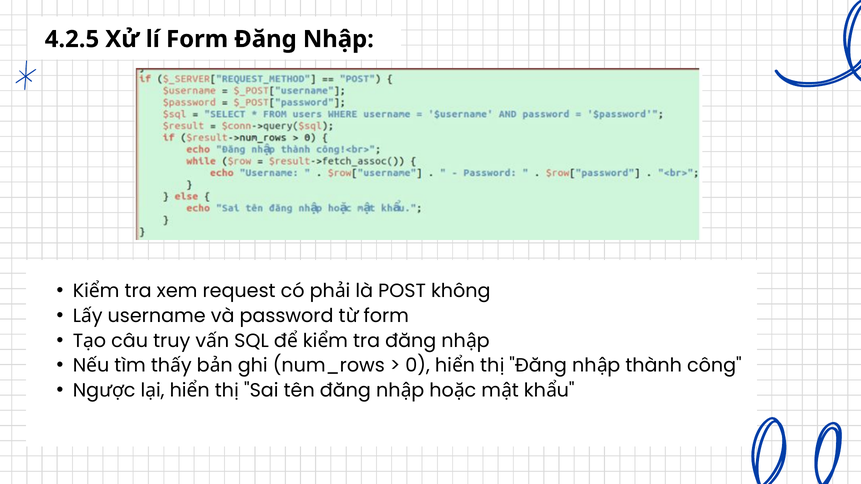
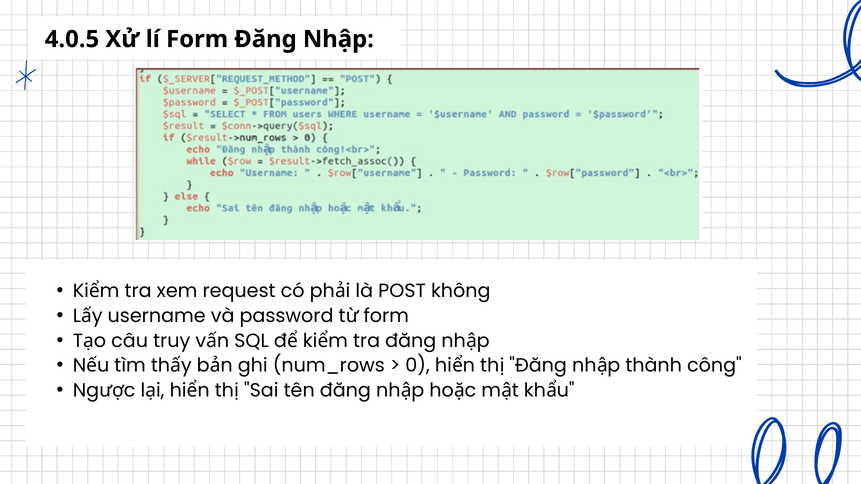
4.2.5: 4.2.5 -> 4.0.5 (72, 39)
